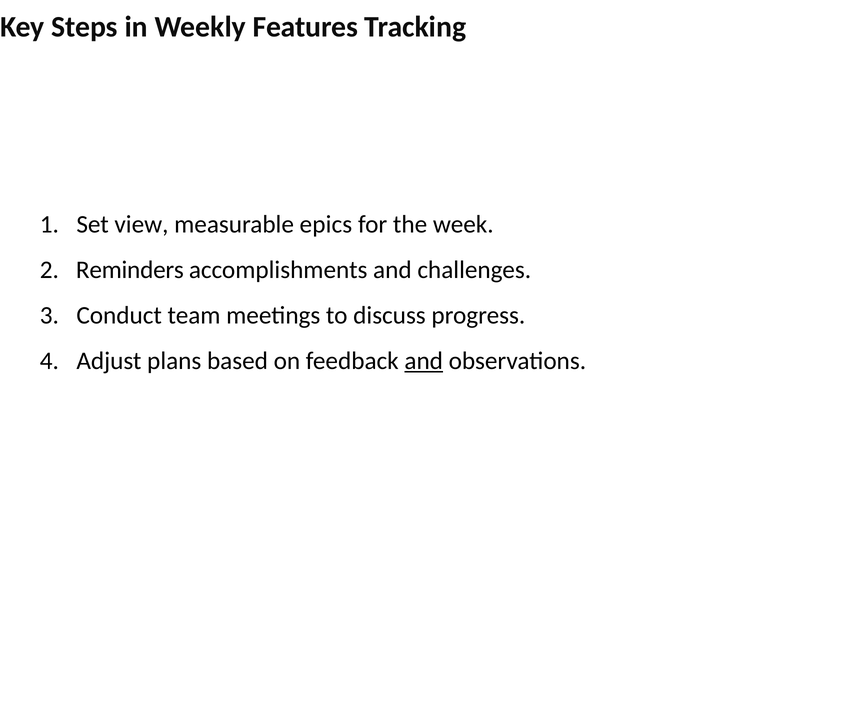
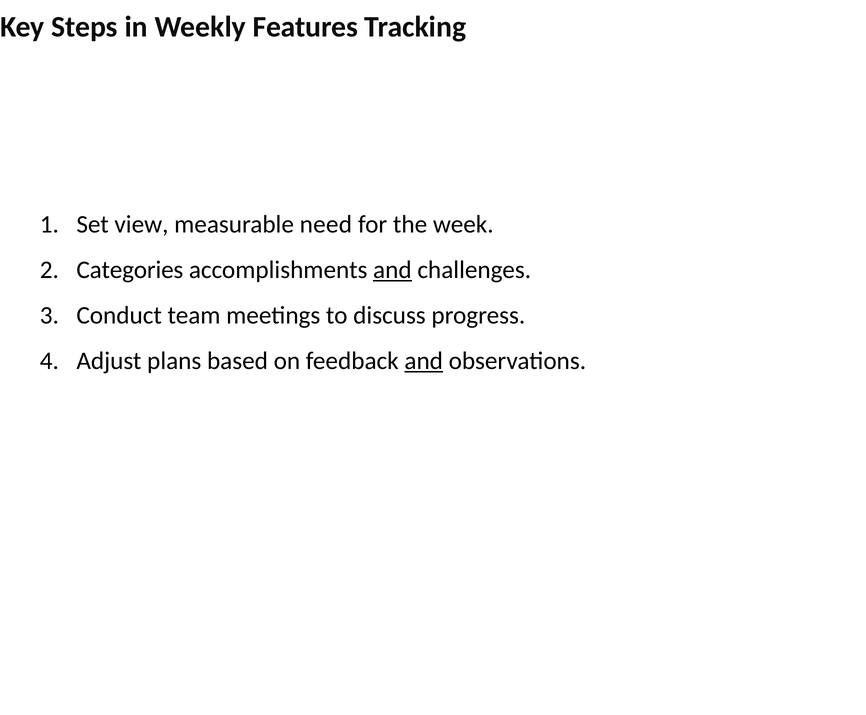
epics: epics -> need (326, 224)
Reminders: Reminders -> Categories (130, 269)
and underline: none -> present (392, 269)
